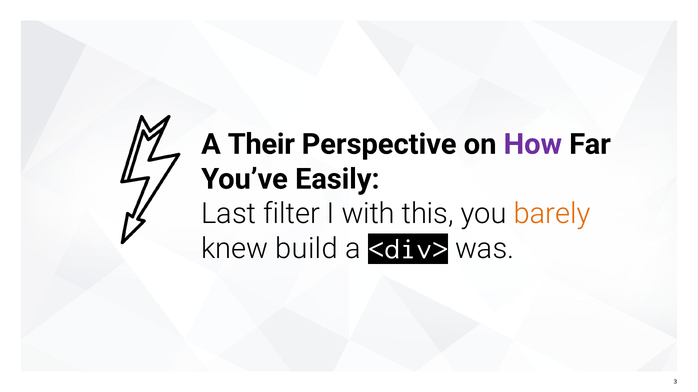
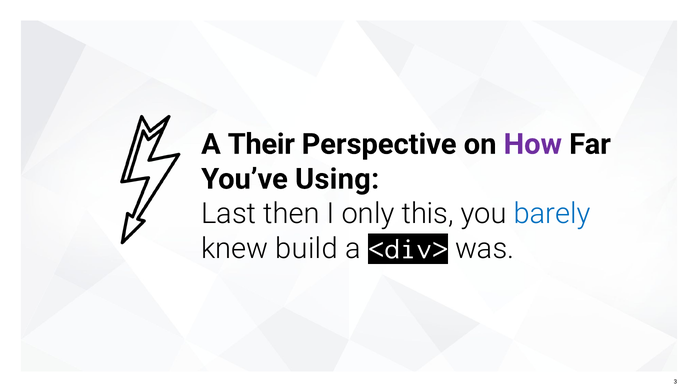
Easily: Easily -> Using (337, 179)
filter: filter -> then (291, 214)
with: with -> only (368, 214)
barely colour: orange -> blue (552, 214)
